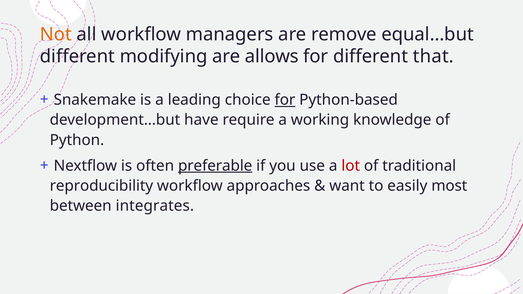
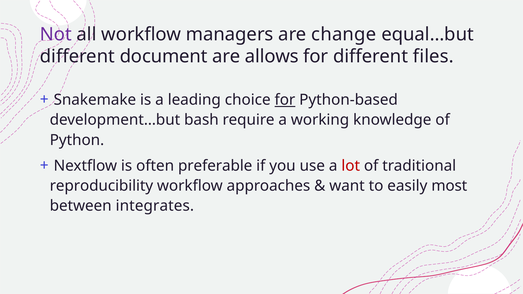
Not colour: orange -> purple (56, 34)
remove: remove -> change (344, 34)
modifying: modifying -> document (164, 56)
that: that -> files (433, 56)
have: have -> bash (201, 120)
preferable underline: present -> none (215, 166)
